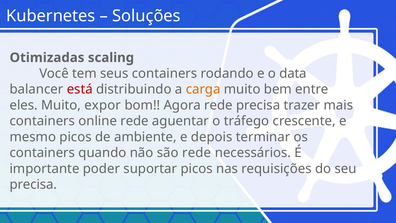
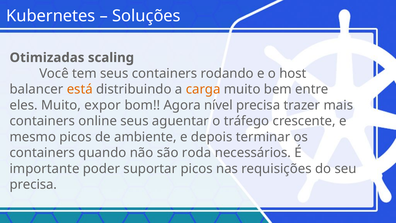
data: data -> host (293, 73)
está colour: red -> orange (80, 89)
Agora rede: rede -> nível (218, 105)
online rede: rede -> seus (135, 121)
são rede: rede -> roda (197, 153)
